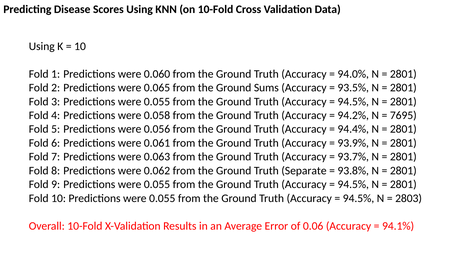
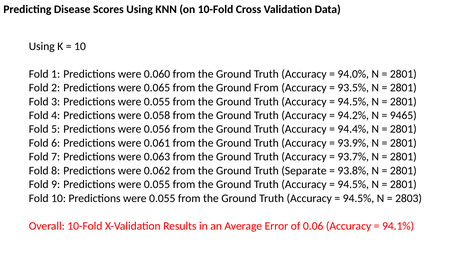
Ground Sums: Sums -> From (266, 88)
7695: 7695 -> 9465 (403, 115)
